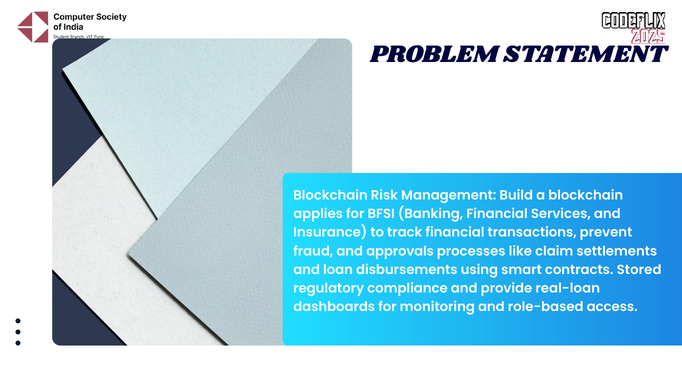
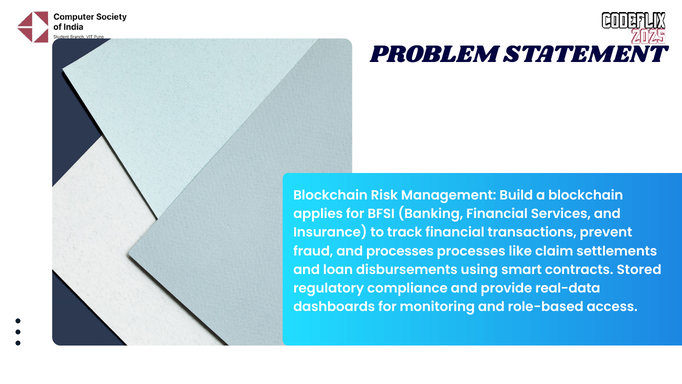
and approvals: approvals -> processes (400, 251)
real-loan: real-loan -> real-data (568, 288)
